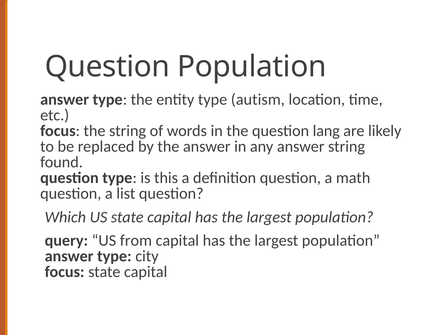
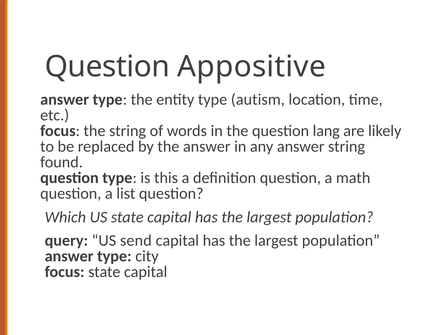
Question Population: Population -> Appositive (252, 67)
from: from -> send (136, 241)
